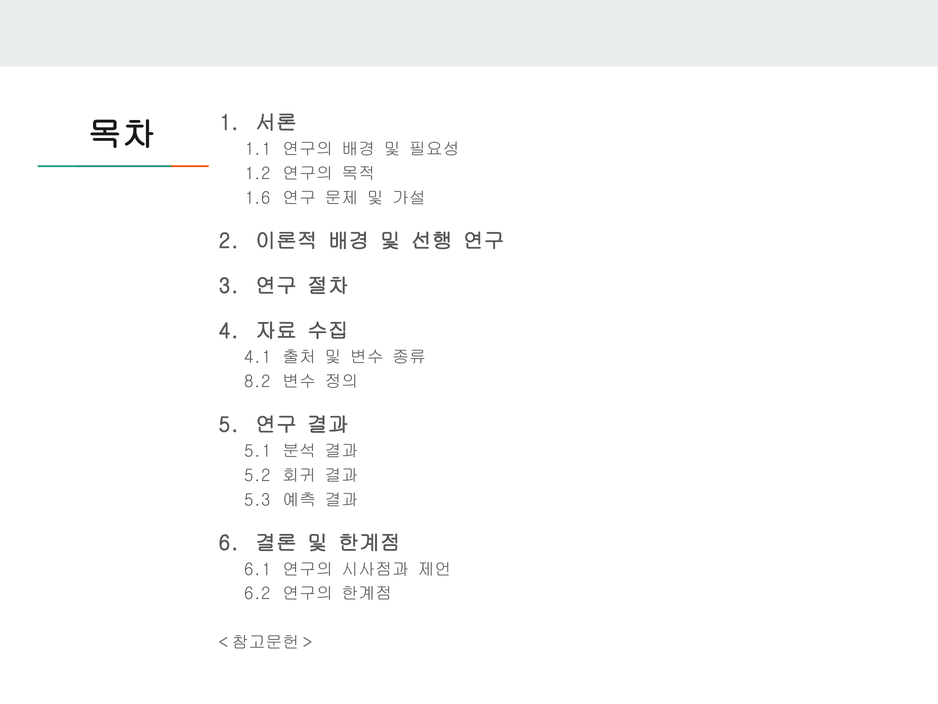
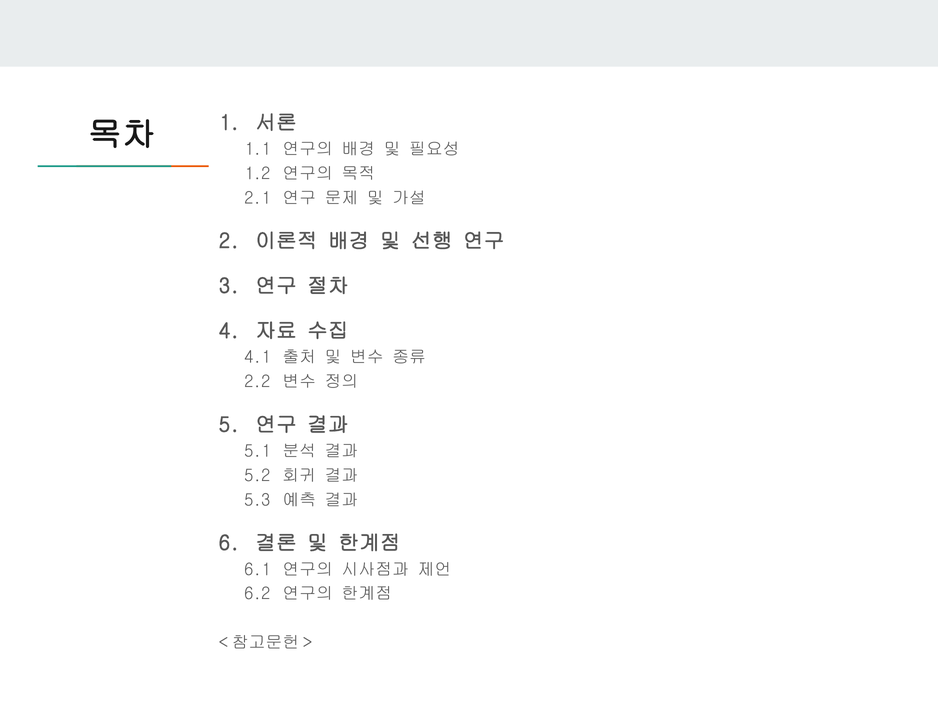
1.6: 1.6 -> 2.1 (257, 198)
8.2: 8.2 -> 2.2 (257, 382)
